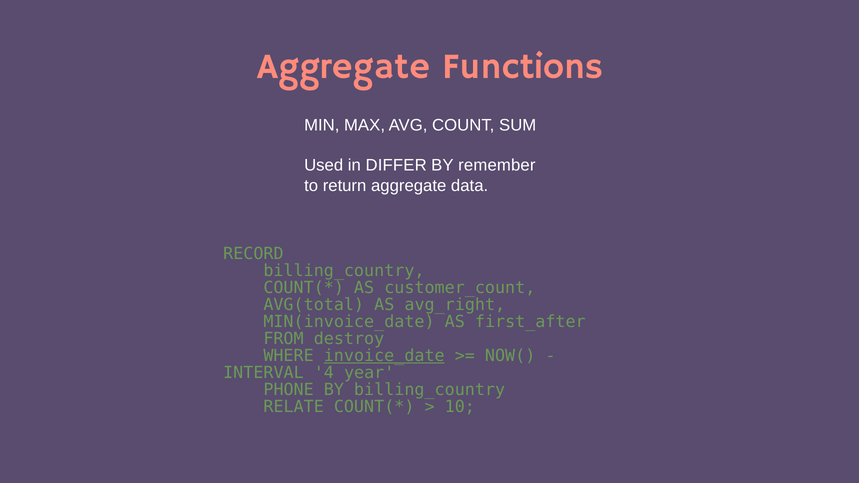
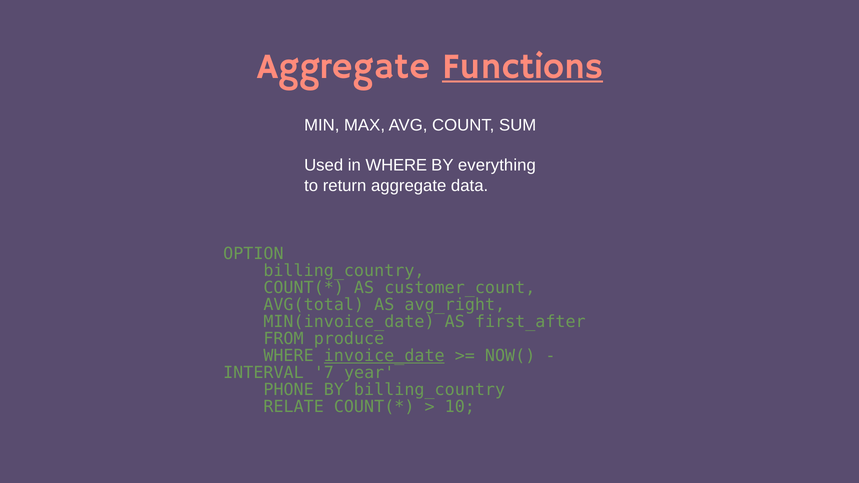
Functions underline: none -> present (523, 66)
in DIFFER: DIFFER -> WHERE (396, 166)
remember: remember -> everything (497, 166)
RECORD: RECORD -> OPTION (253, 254)
destroy: destroy -> produce (349, 339)
4: 4 -> 7 (324, 373)
